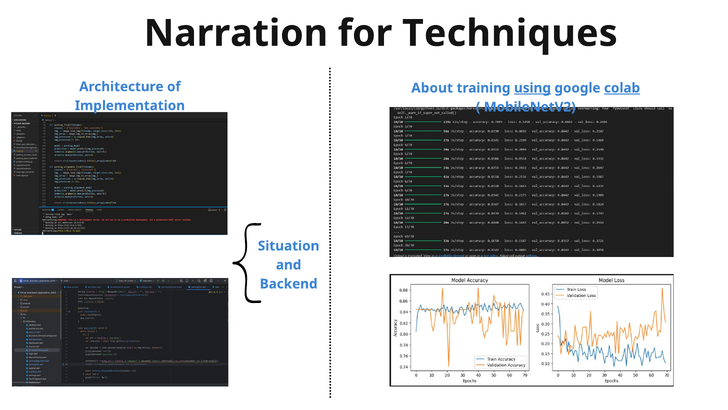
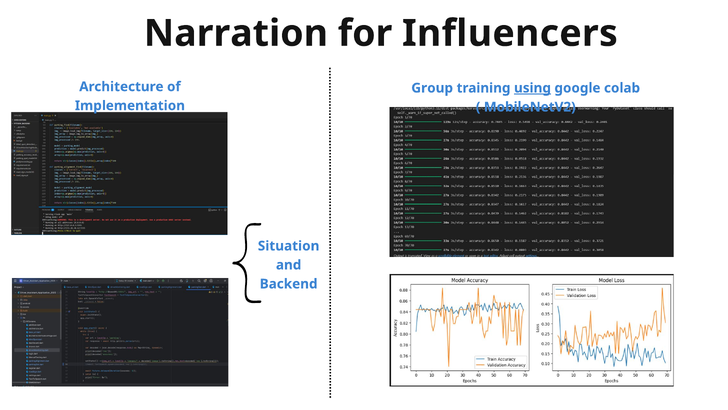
Techniques: Techniques -> Influencers (510, 33)
About: About -> Group (432, 88)
colab underline: present -> none (622, 88)
